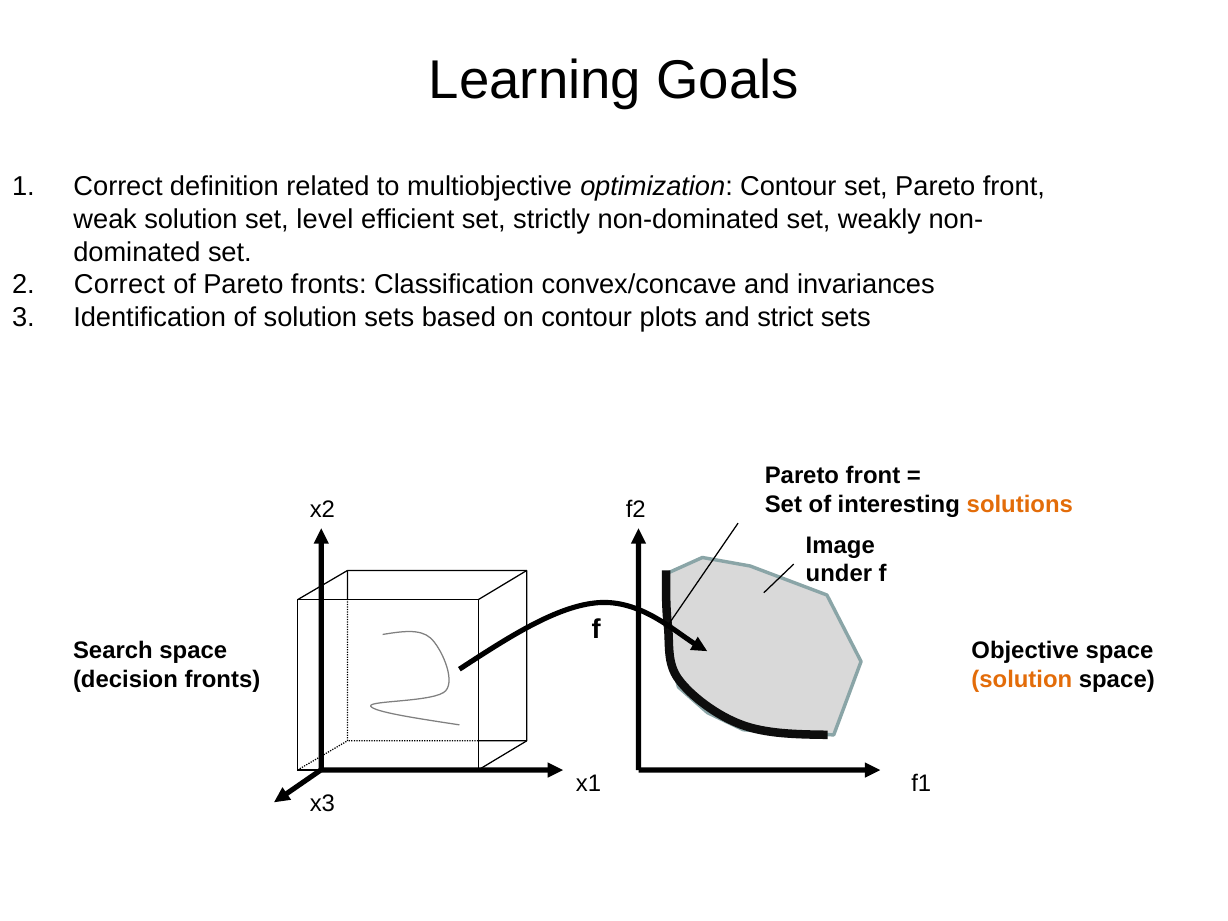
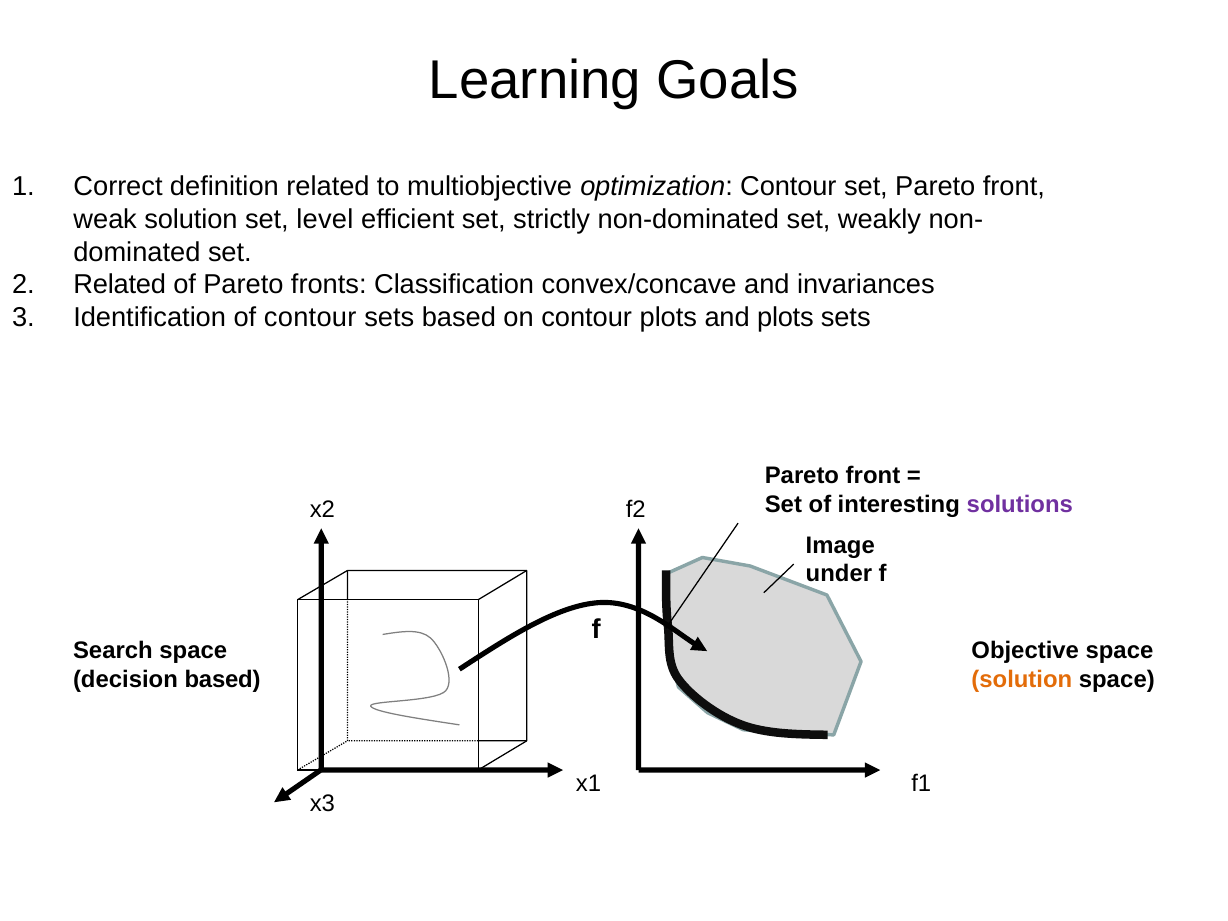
Correct: Correct -> Related (120, 285)
of solution: solution -> contour (310, 317)
and strict: strict -> plots (785, 317)
solutions colour: orange -> purple (1020, 504)
decision fronts: fronts -> based (223, 679)
